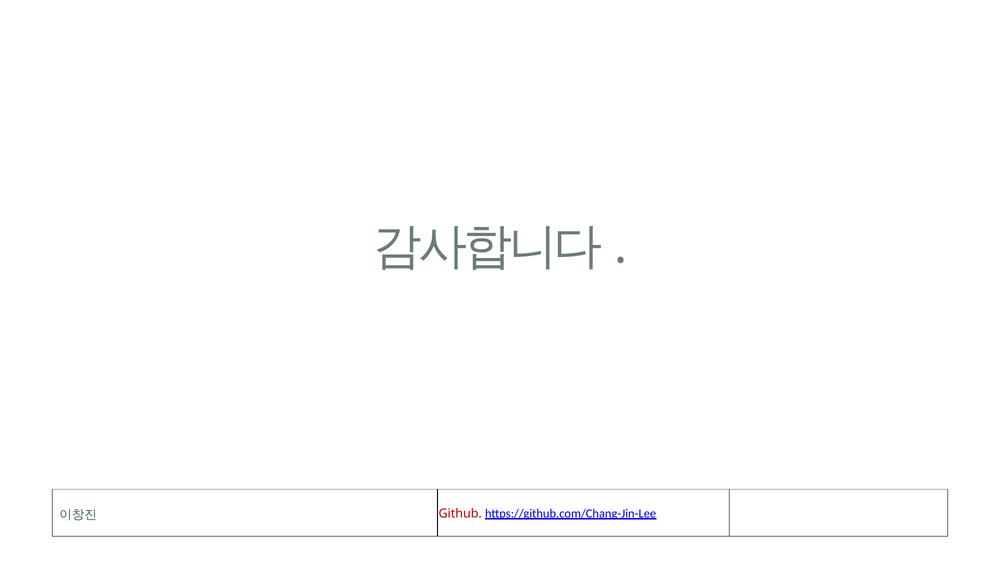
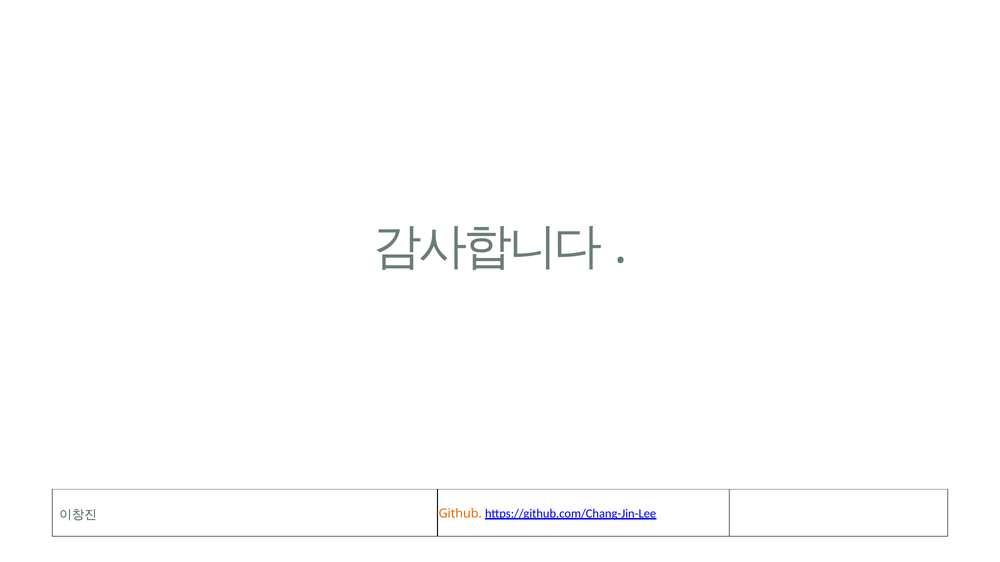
Github colour: red -> orange (460, 514)
